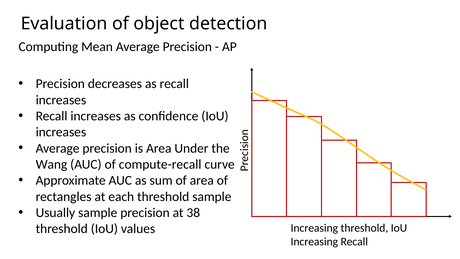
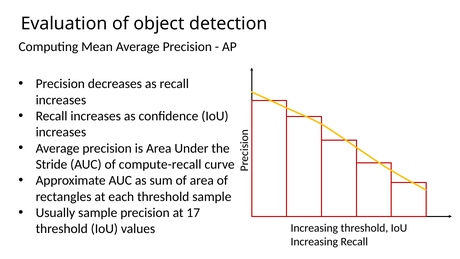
Wang: Wang -> Stride (51, 164)
38: 38 -> 17 (193, 213)
